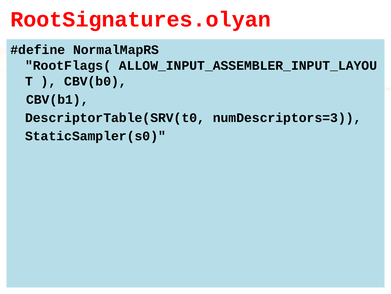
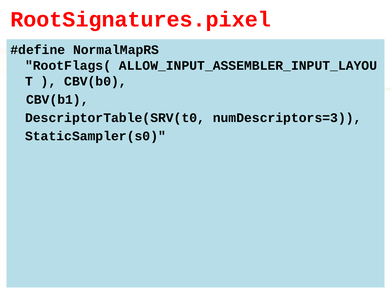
RootSignatures.olyan: RootSignatures.olyan -> RootSignatures.pixel (141, 19)
